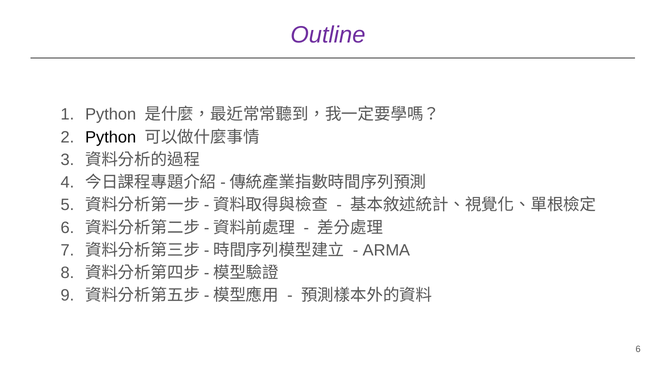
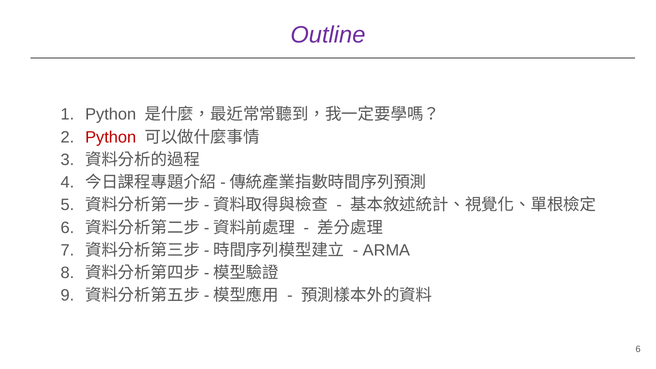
Python colour: black -> red (111, 137)
